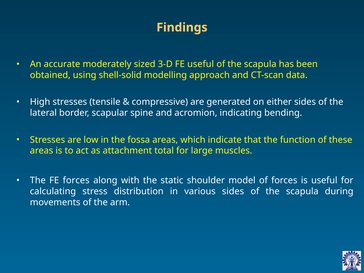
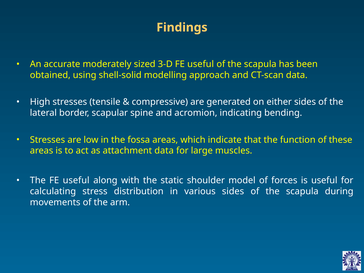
attachment total: total -> data (164, 151)
The FE forces: forces -> useful (76, 180)
